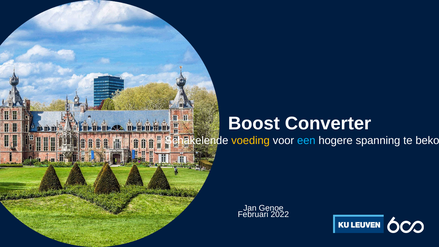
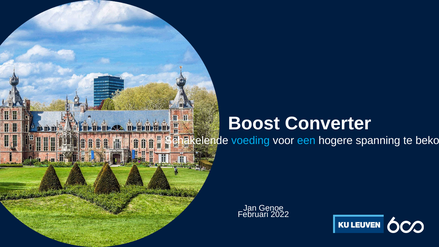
voeding colour: yellow -> light blue (251, 141)
